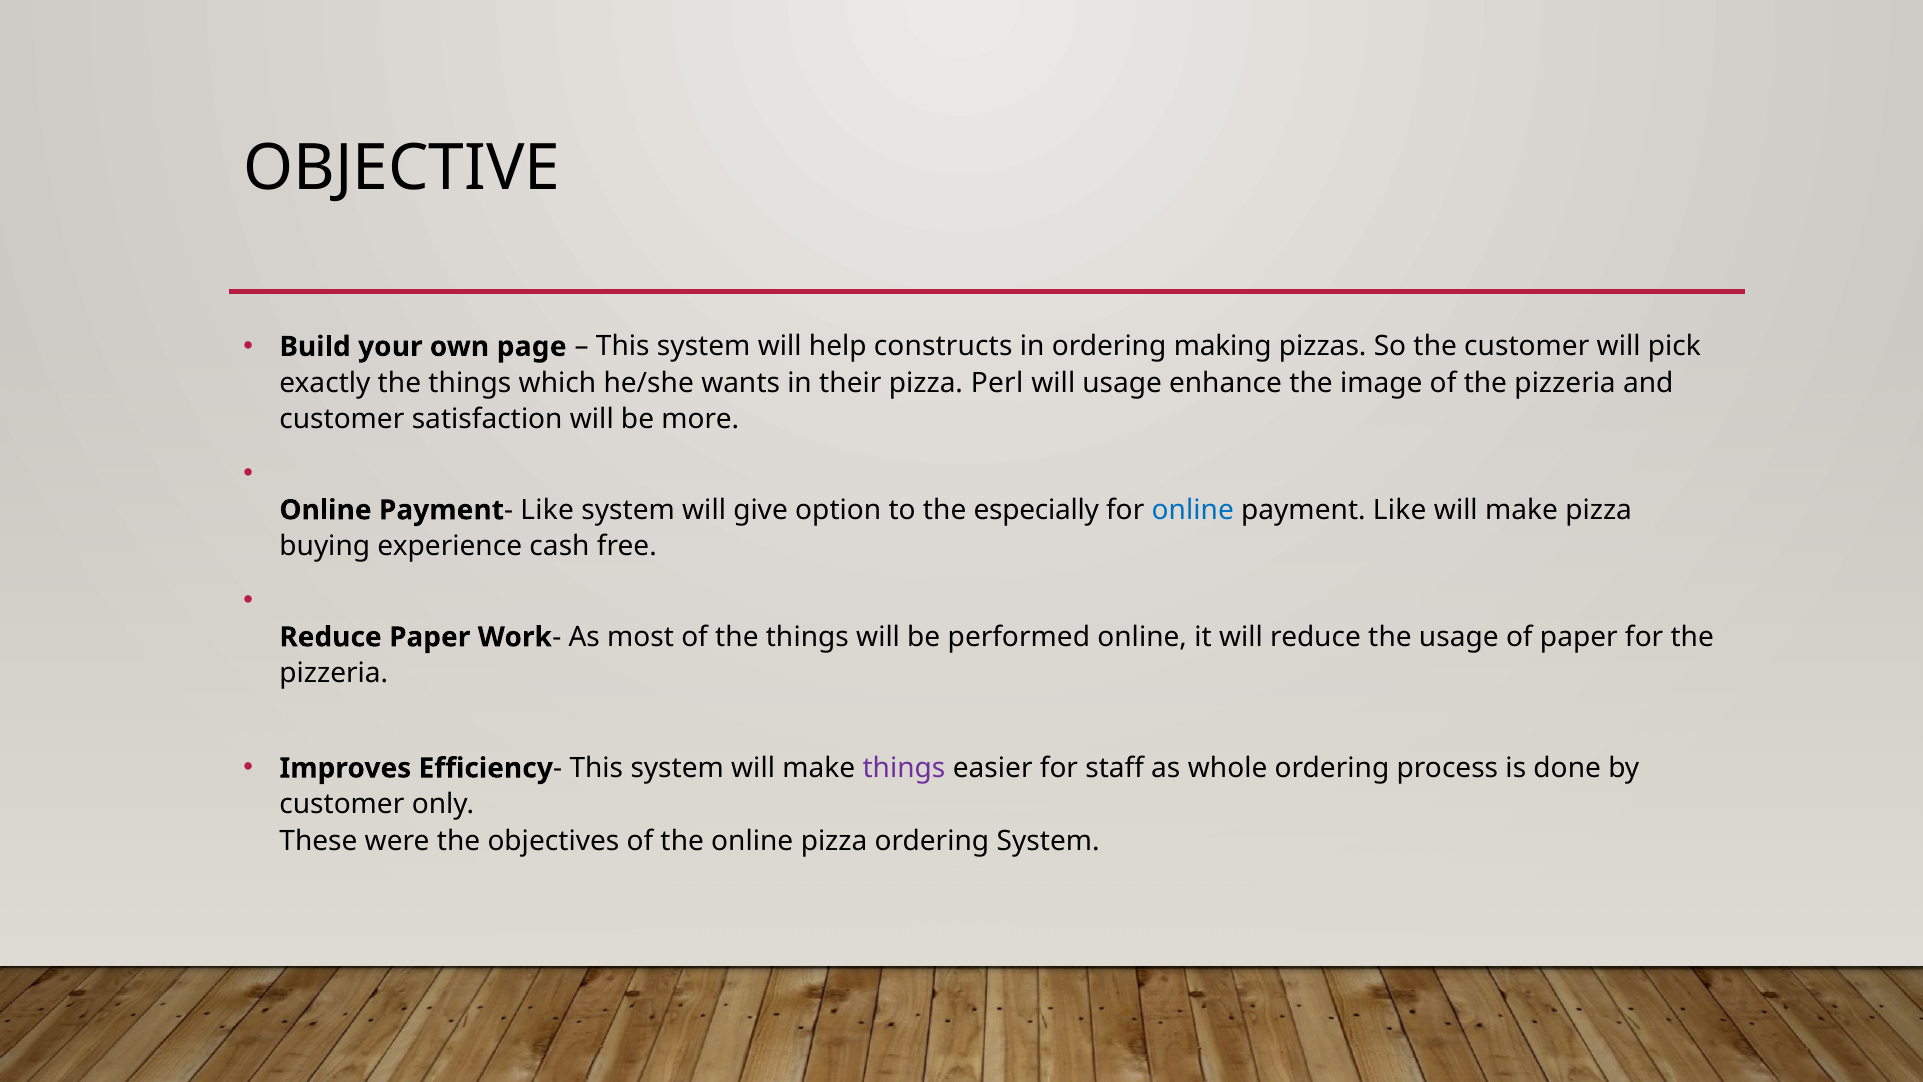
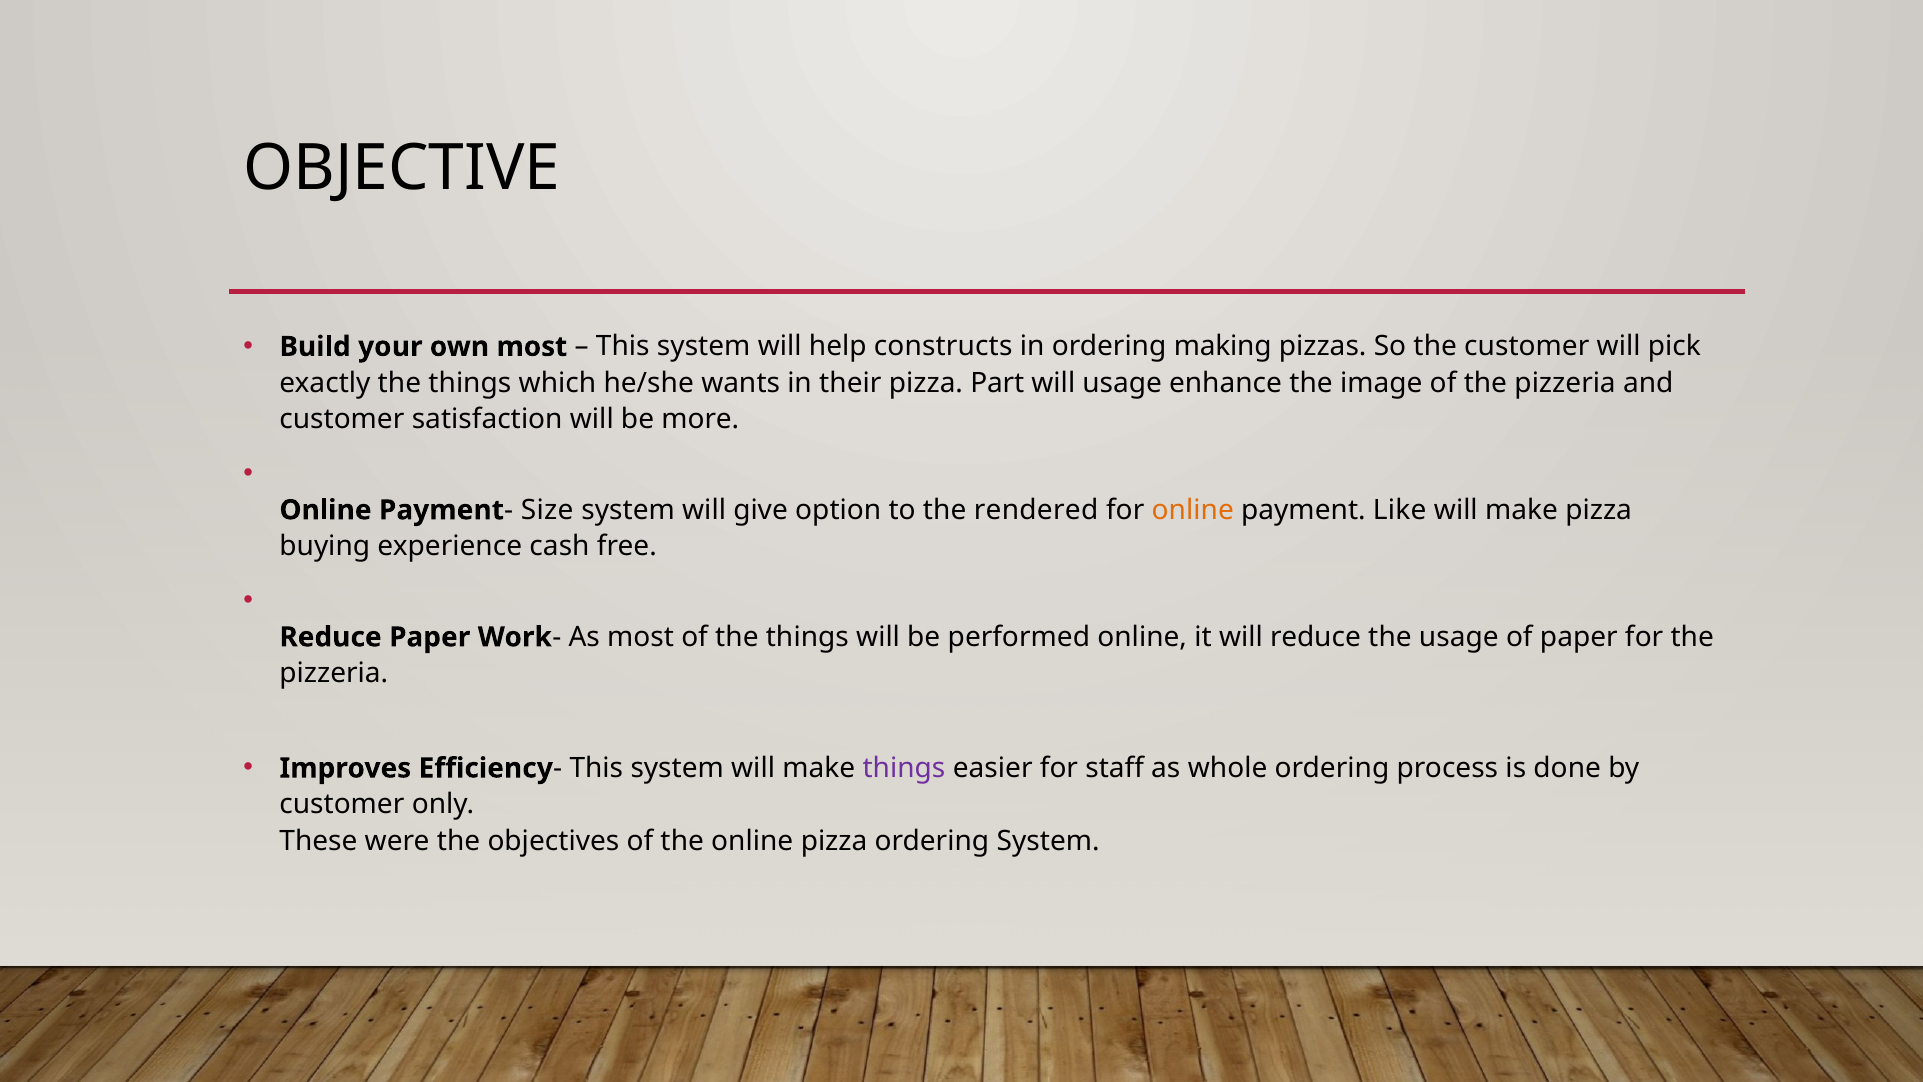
own page: page -> most (532, 347)
Perl: Perl -> Part (997, 383)
Payment- Like: Like -> Size (547, 510)
especially: especially -> rendered (1036, 510)
online colour: blue -> orange (1193, 510)
